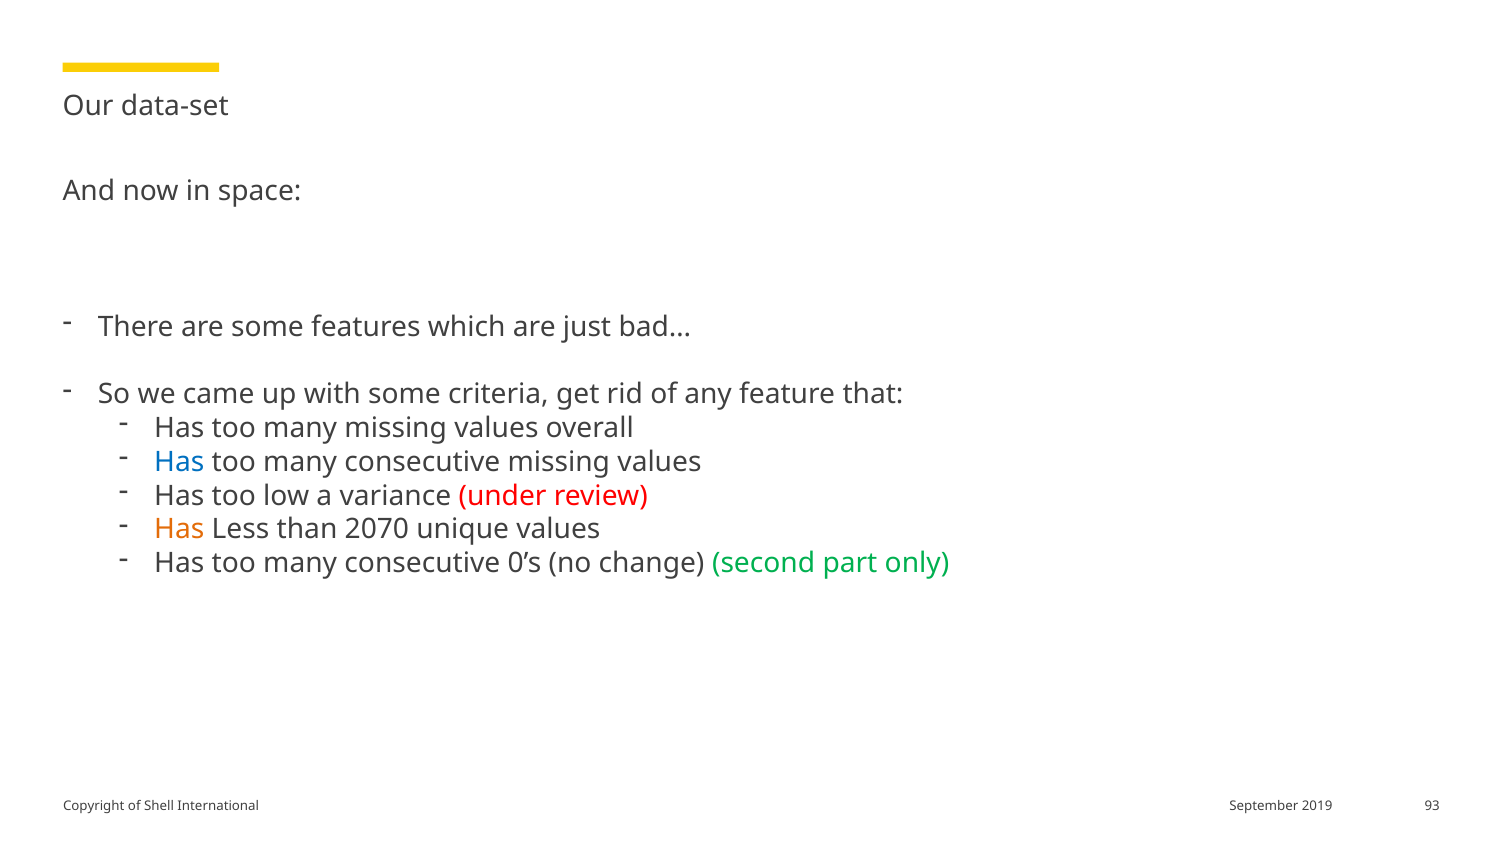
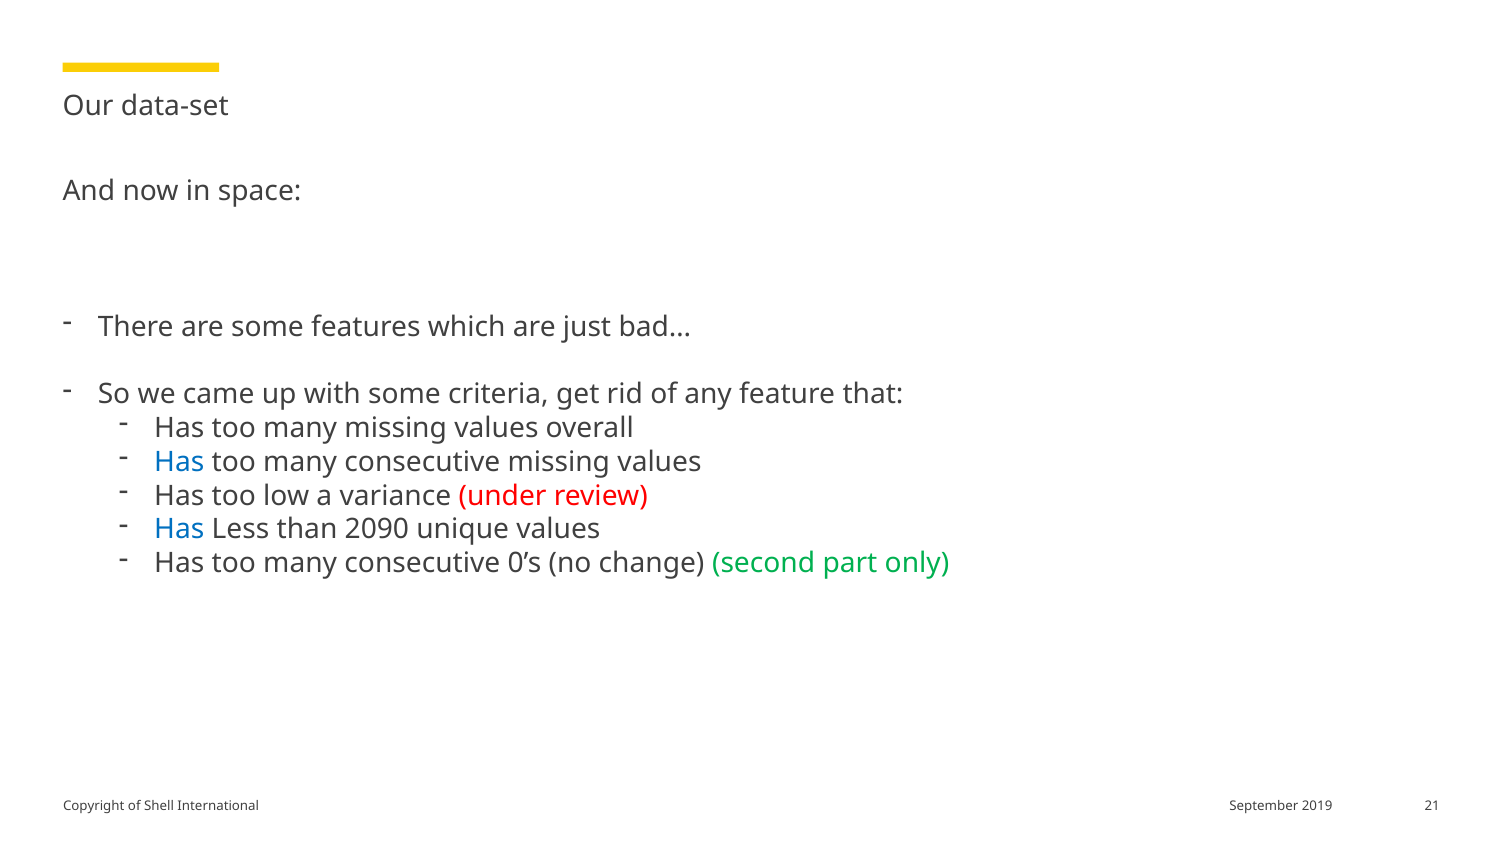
Has colour: orange -> blue (179, 530)
2070: 2070 -> 2090 (377, 530)
93: 93 -> 21 (1432, 806)
